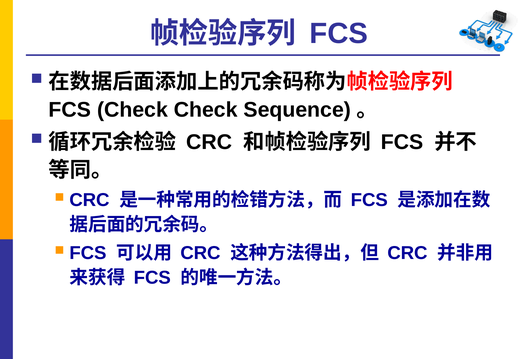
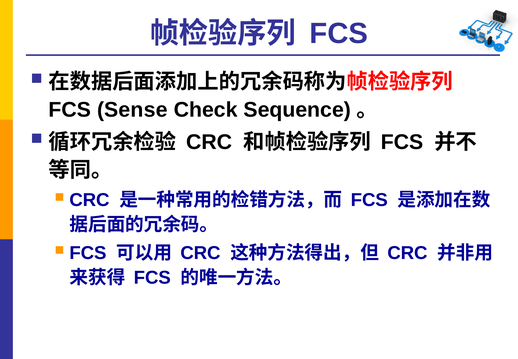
FCS Check: Check -> Sense (132, 110)
